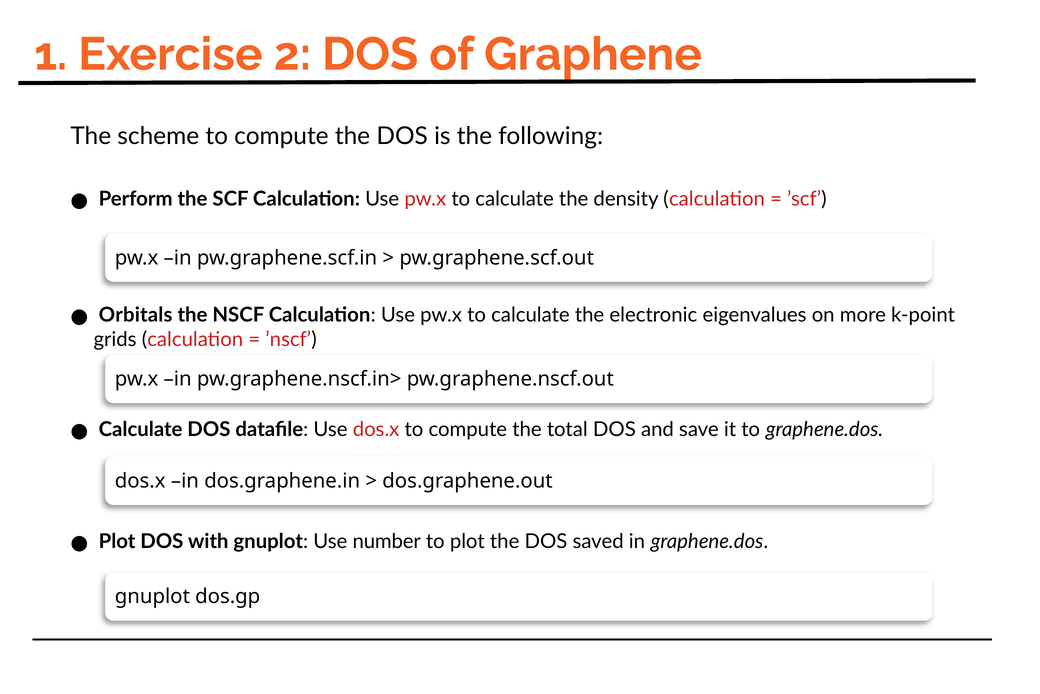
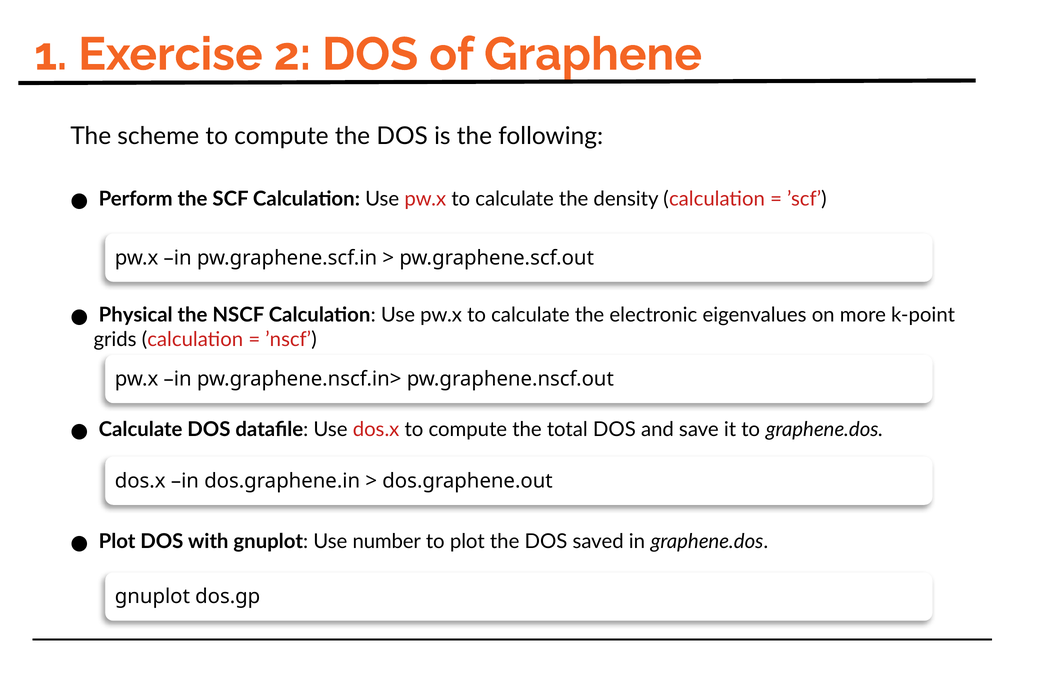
Orbitals: Orbitals -> Physical (136, 315)
